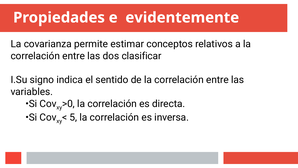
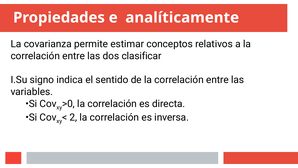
evidentemente: evidentemente -> analíticamente (182, 18)
5: 5 -> 2 (73, 117)
